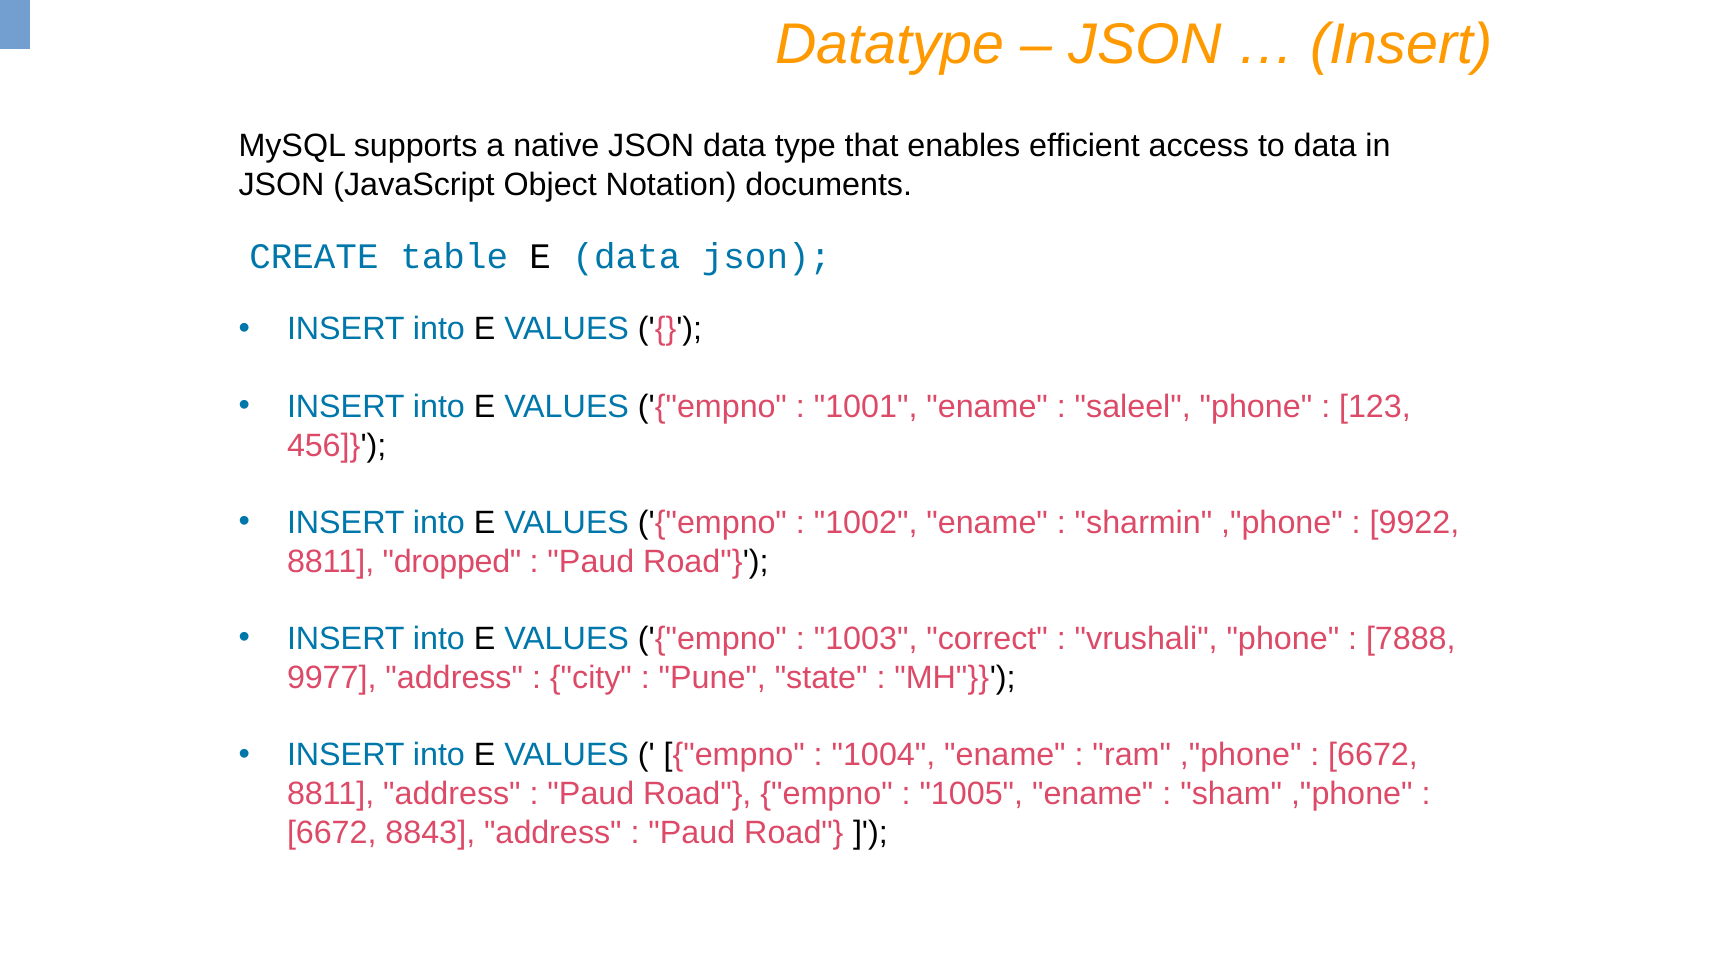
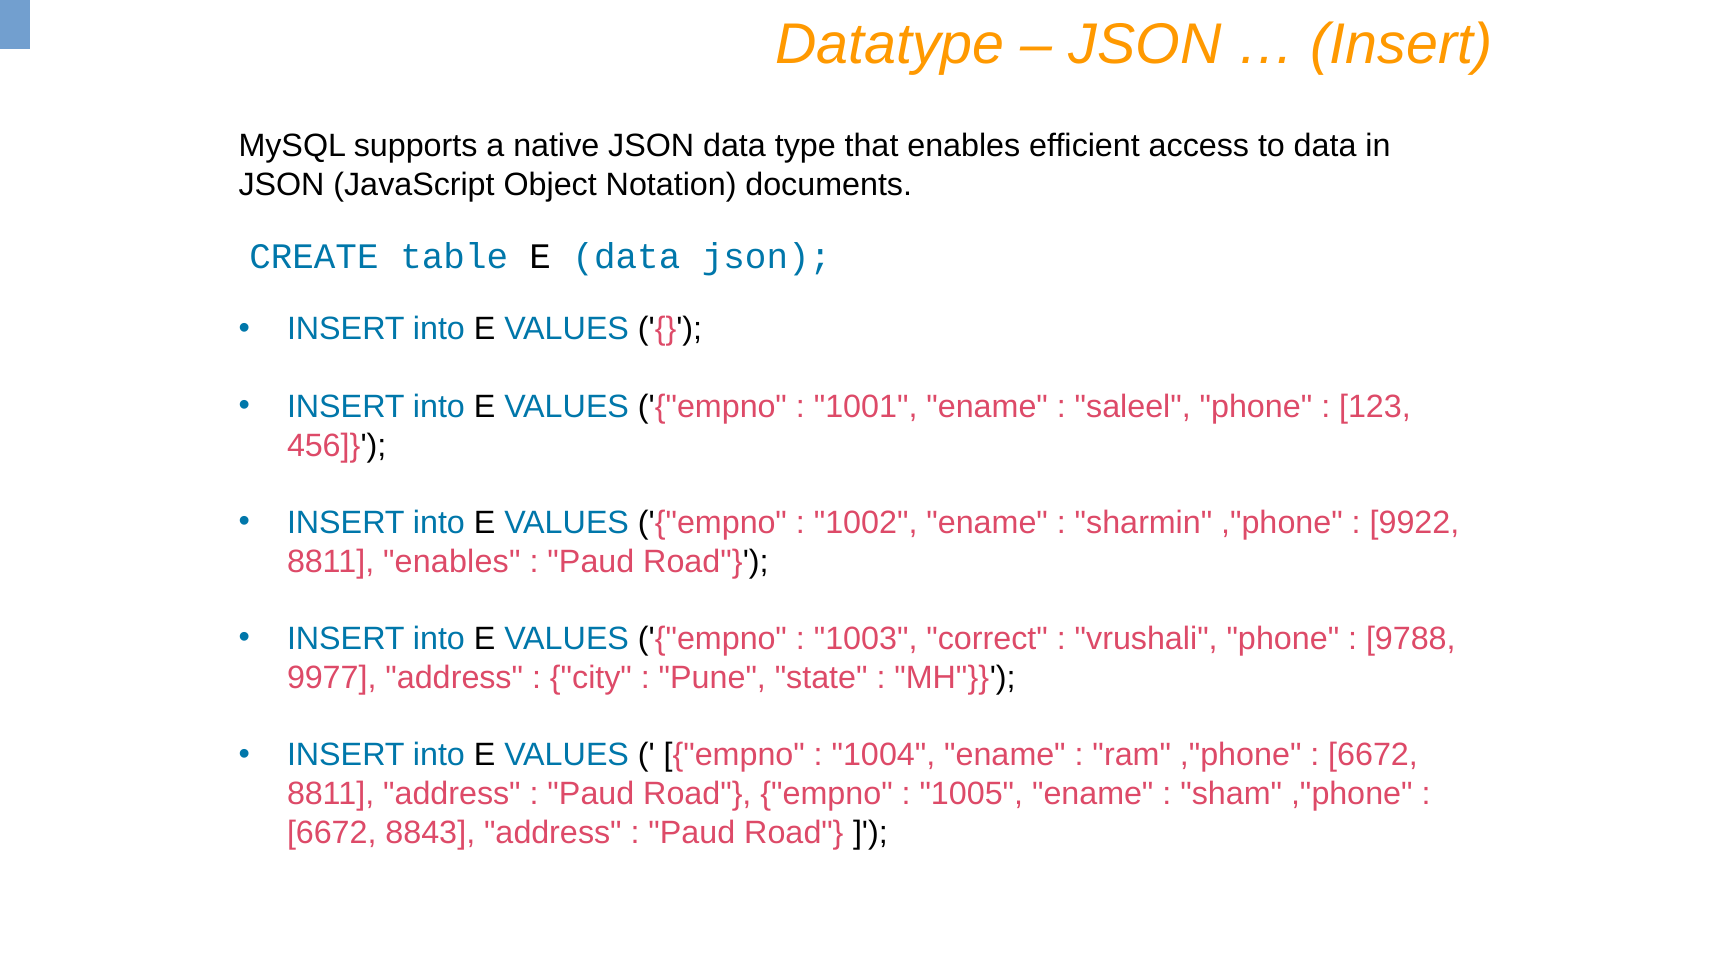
8811 dropped: dropped -> enables (452, 562)
7888: 7888 -> 9788 (1411, 639)
